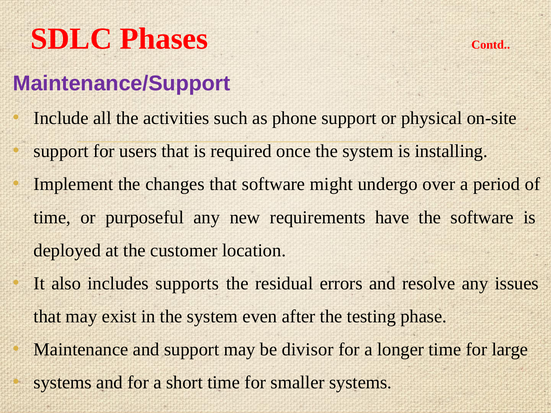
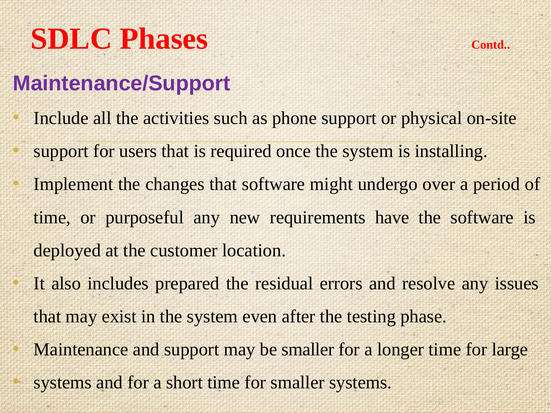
supports: supports -> prepared (187, 284)
be divisor: divisor -> smaller (308, 350)
